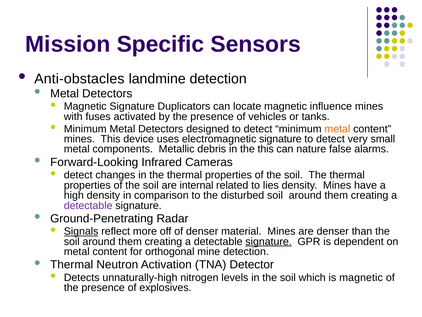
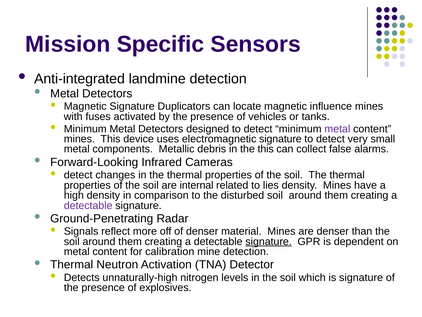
Anti-obstacles: Anti-obstacles -> Anti-integrated (79, 79)
metal colour: orange -> purple (337, 129)
nature: nature -> collect (311, 149)
Signals underline: present -> none (81, 231)
orthogonal: orthogonal -> calibration (170, 251)
is magnetic: magnetic -> signature (361, 277)
